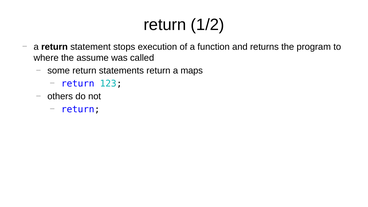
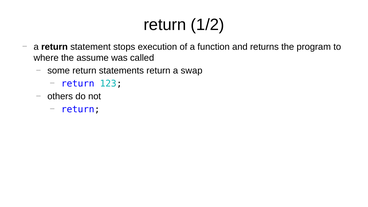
maps: maps -> swap (192, 71)
